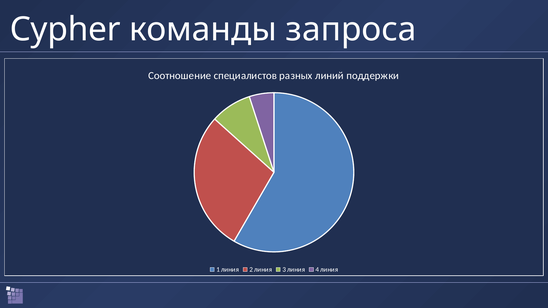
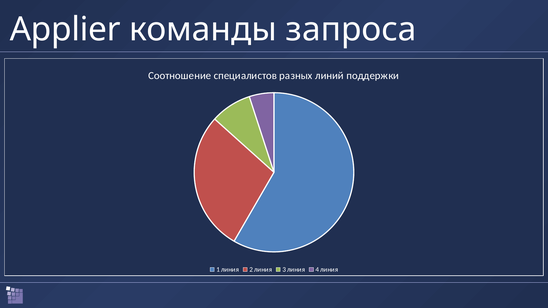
Cypher: Cypher -> Applier (65, 29)
